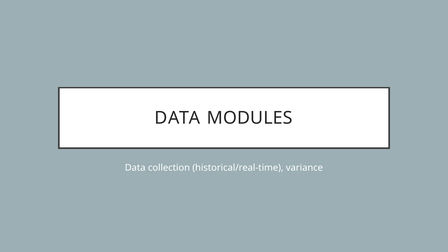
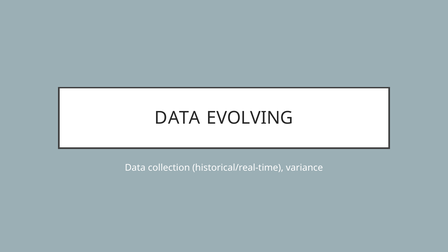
MODULES: MODULES -> EVOLVING (250, 118)
